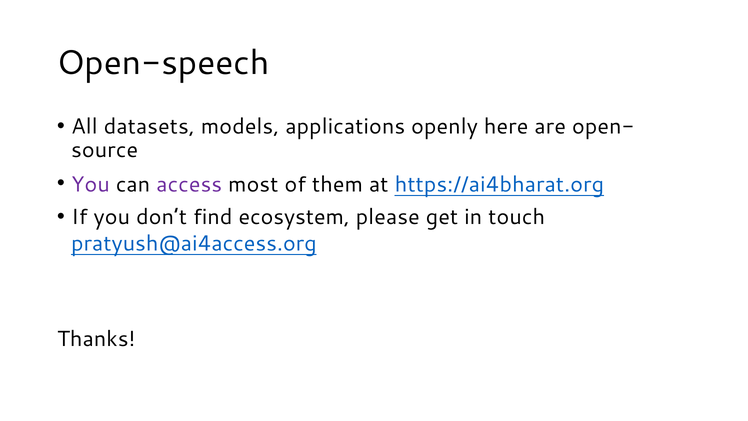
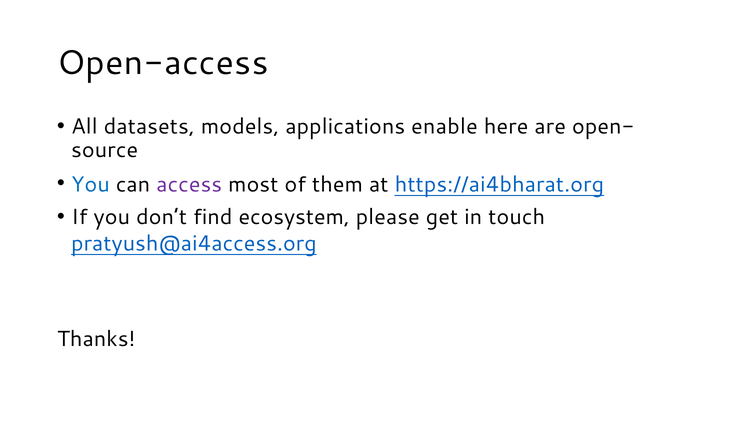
Open-speech: Open-speech -> Open-access (163, 63)
openly: openly -> enable (444, 126)
You colour: purple -> blue (90, 184)
